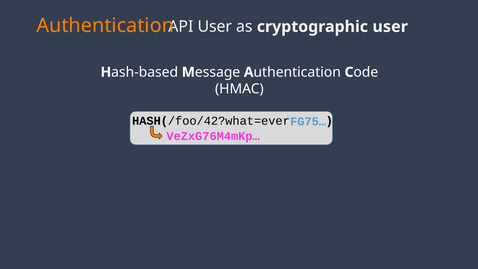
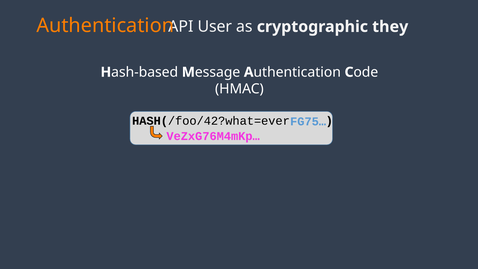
cryptographic user: user -> they (390, 27)
